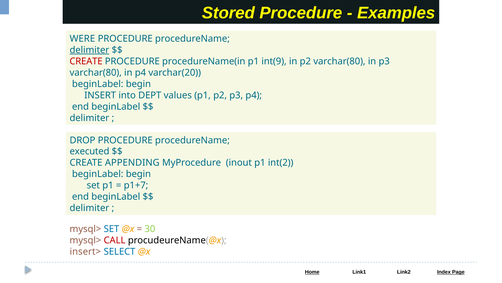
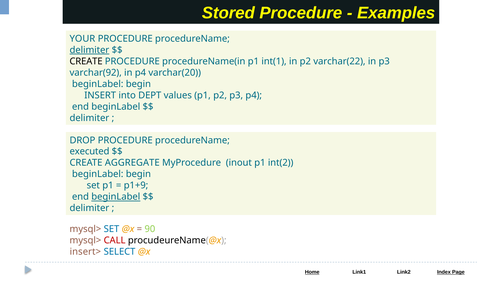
WERE: WERE -> YOUR (82, 39)
CREATE colour: red -> black (86, 61)
int(9: int(9 -> int(1 (274, 61)
p2 varchar(80: varchar(80 -> varchar(22 (339, 61)
varchar(80: varchar(80 -> varchar(92 (96, 72)
APPENDING: APPENDING -> AGGREGATE (132, 163)
p1+7: p1+7 -> p1+9 (136, 185)
beginLabel underline: none -> present (116, 196)
30: 30 -> 90 (150, 229)
